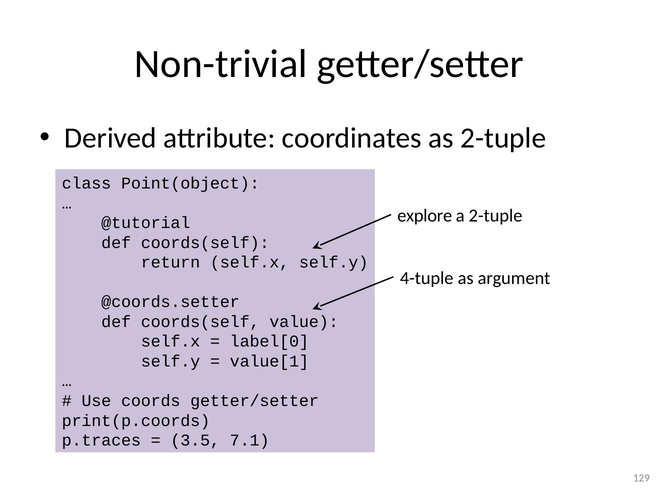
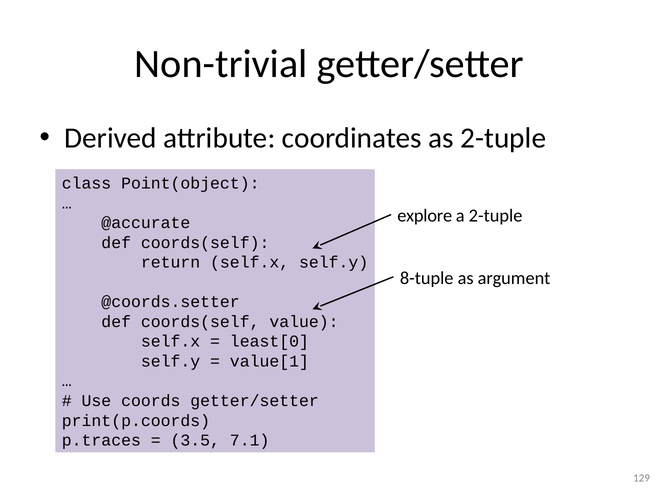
@tutorial: @tutorial -> @accurate (146, 223)
4-tuple: 4-tuple -> 8-tuple (427, 278)
label[0: label[0 -> least[0 (269, 342)
